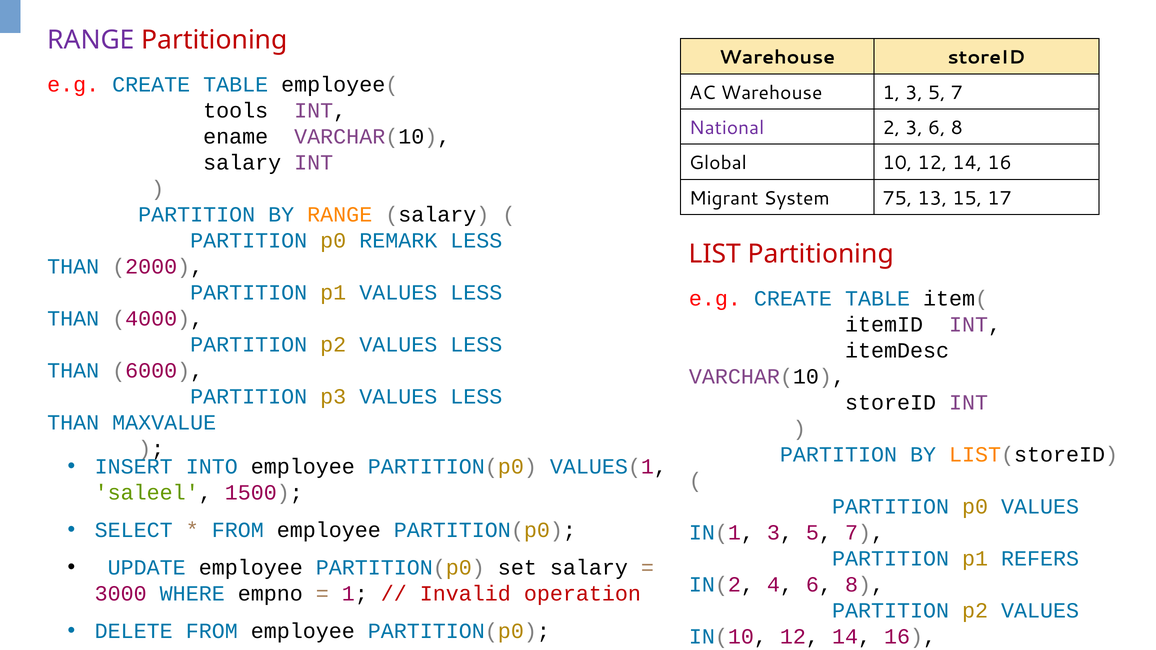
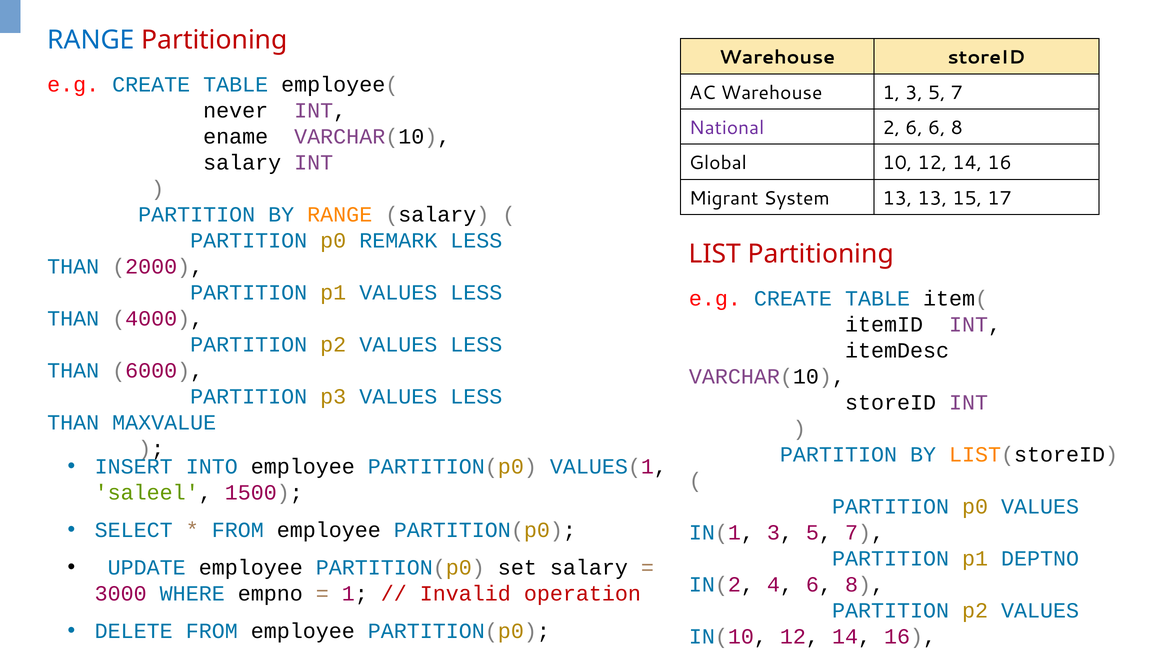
RANGE colour: purple -> blue (91, 40)
tools: tools -> never (236, 110)
2 3: 3 -> 6 (914, 128)
System 75: 75 -> 13 (897, 198)
REFERS: REFERS -> DEPTNO (1040, 559)
